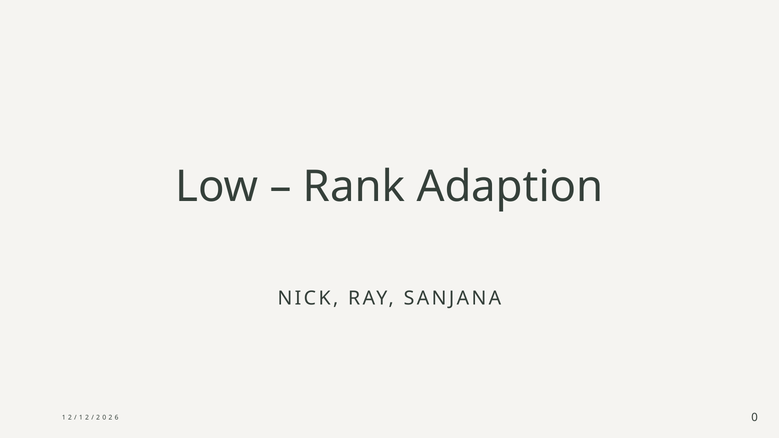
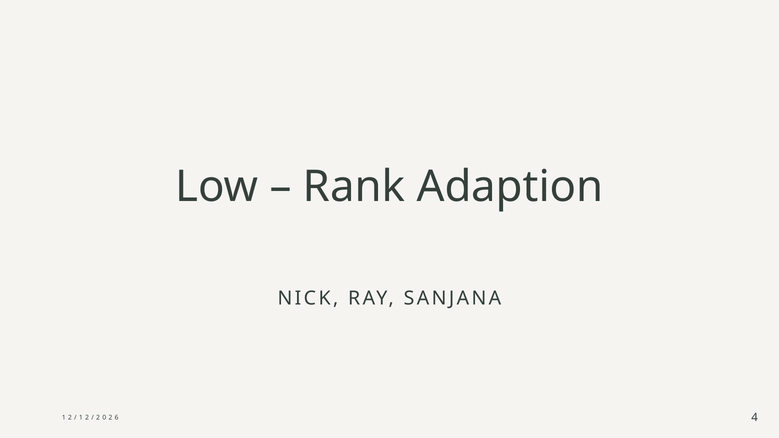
0: 0 -> 4 (755, 418)
